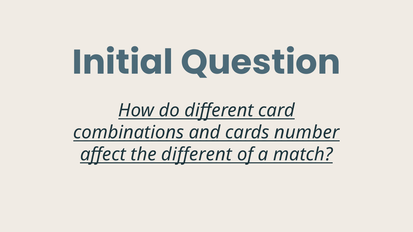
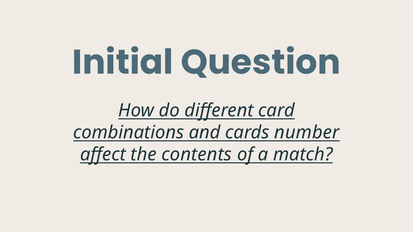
the different: different -> contents (197, 155)
